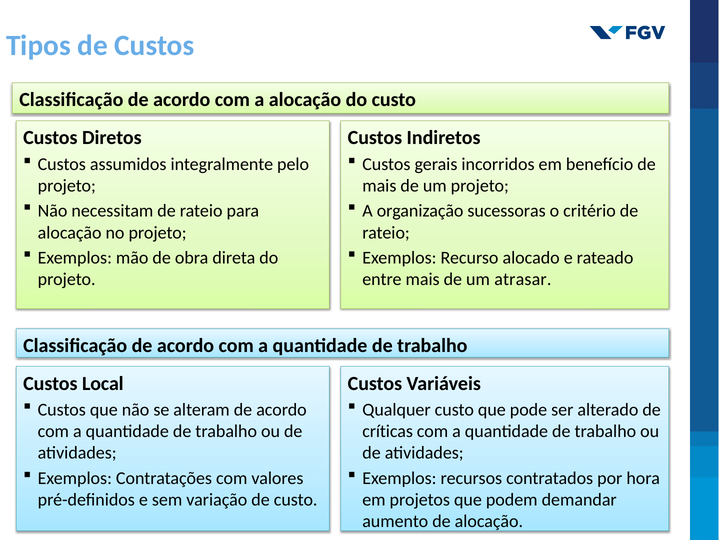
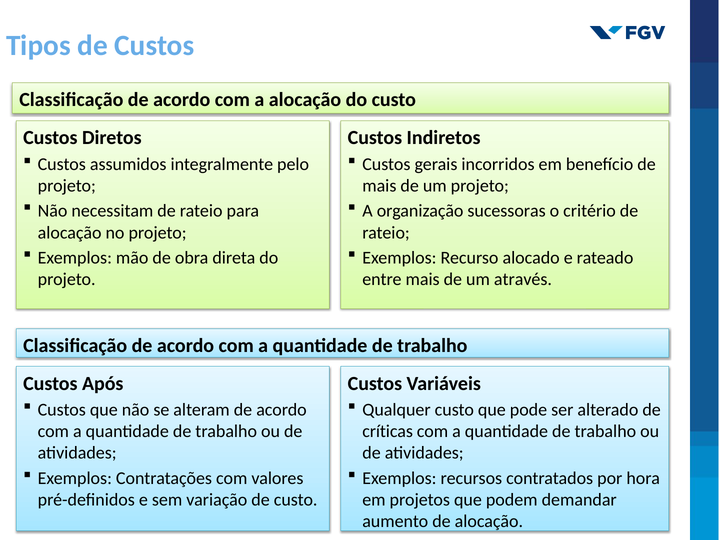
atrasar: atrasar -> através (523, 279)
Local: Local -> Após (103, 383)
